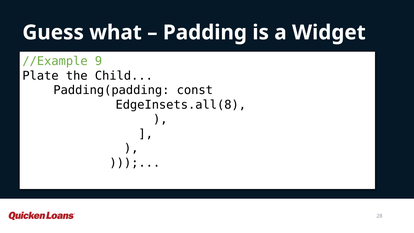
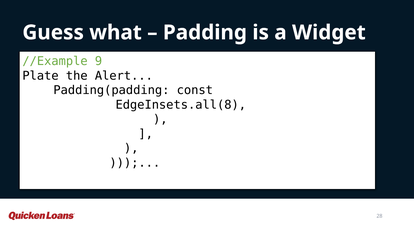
Child: Child -> Alert (124, 76)
